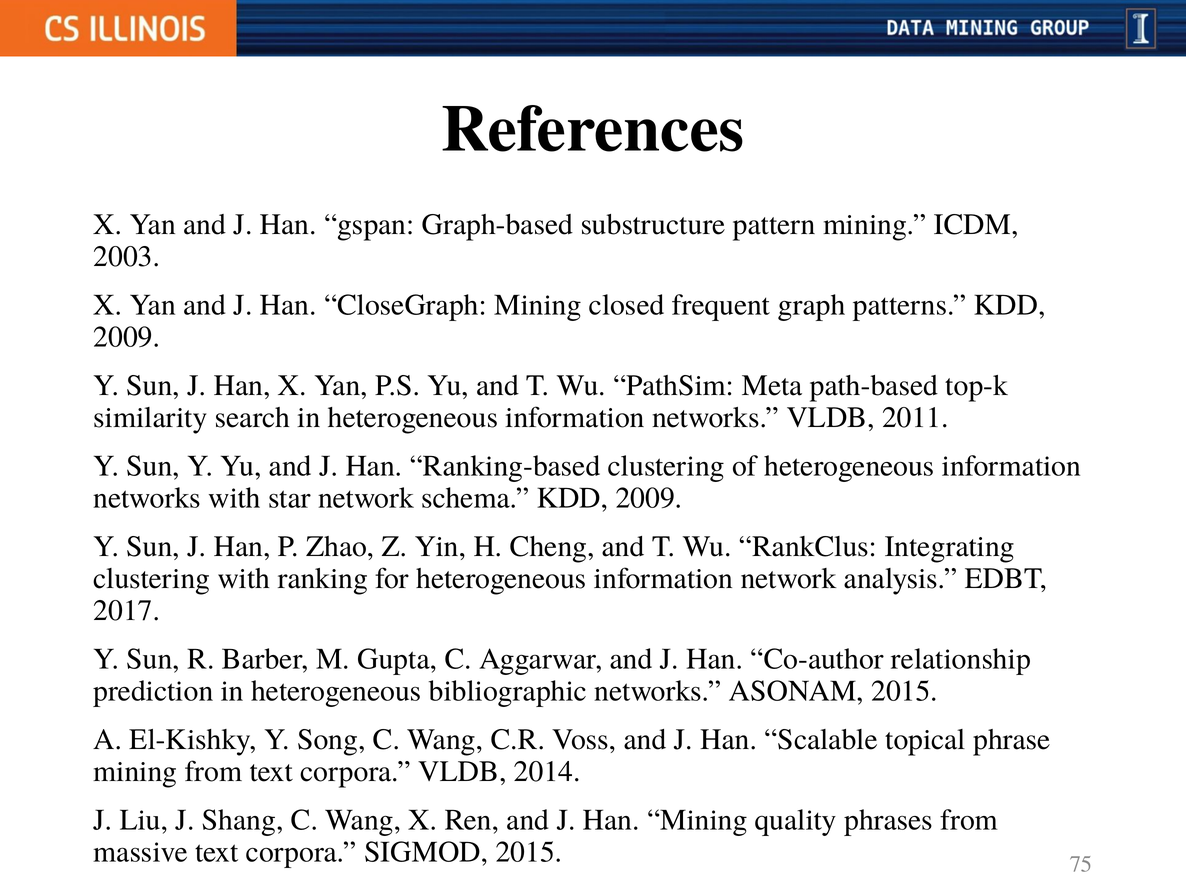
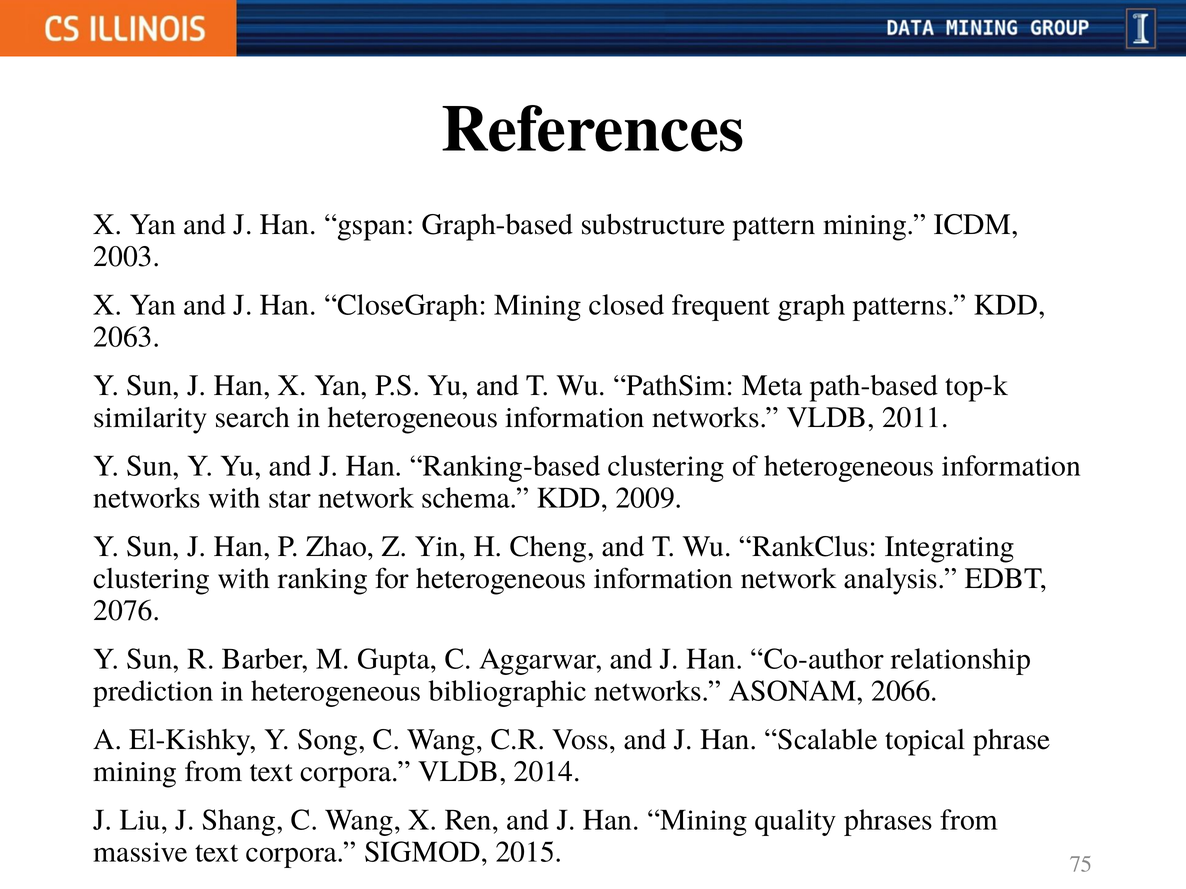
2009: 2009 -> 2063 (127, 337)
2017: 2017 -> 2076 (127, 611)
ASONAM 2015: 2015 -> 2066 (905, 691)
